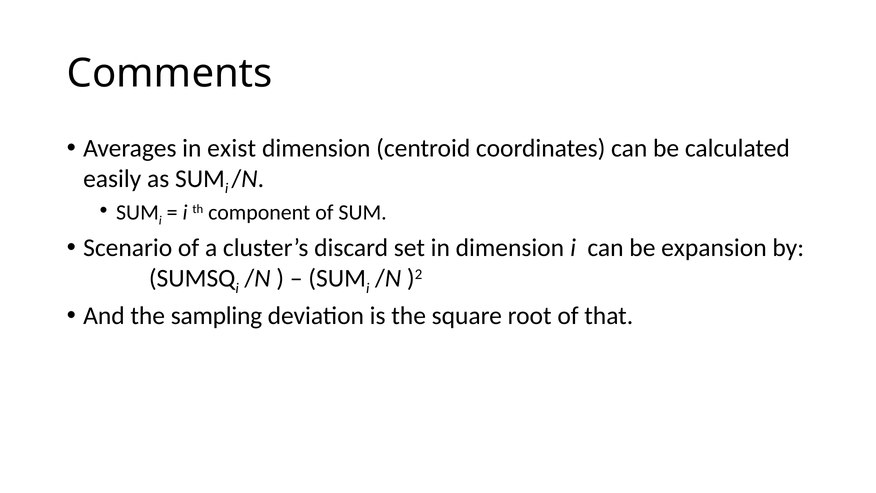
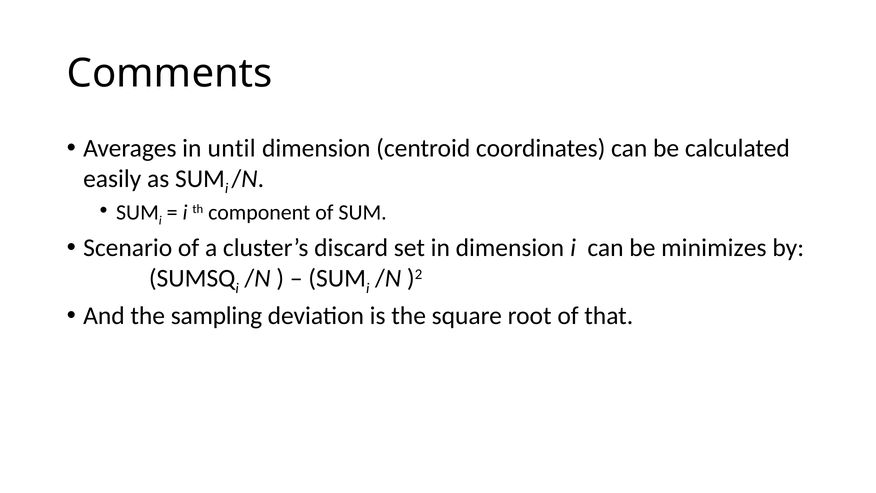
exist: exist -> until (232, 148)
expansion: expansion -> minimizes (714, 248)
